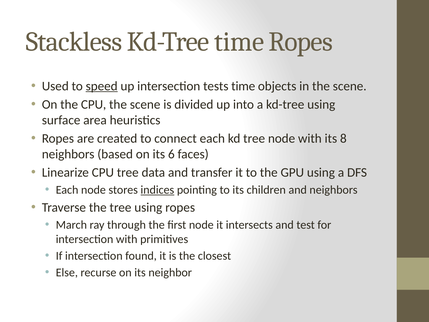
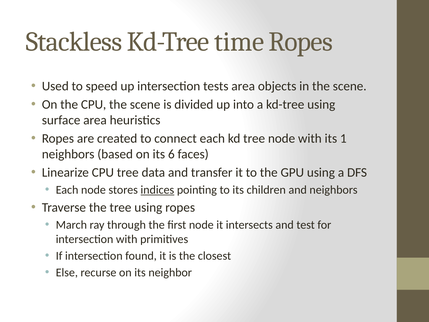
speed underline: present -> none (102, 86)
tests time: time -> area (243, 86)
8: 8 -> 1 (343, 138)
